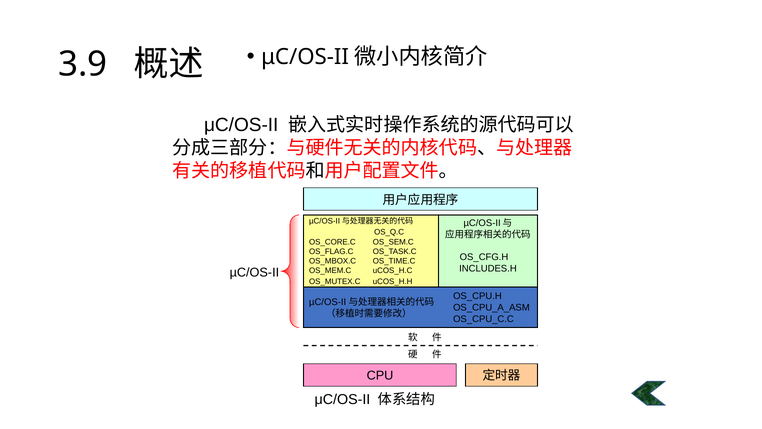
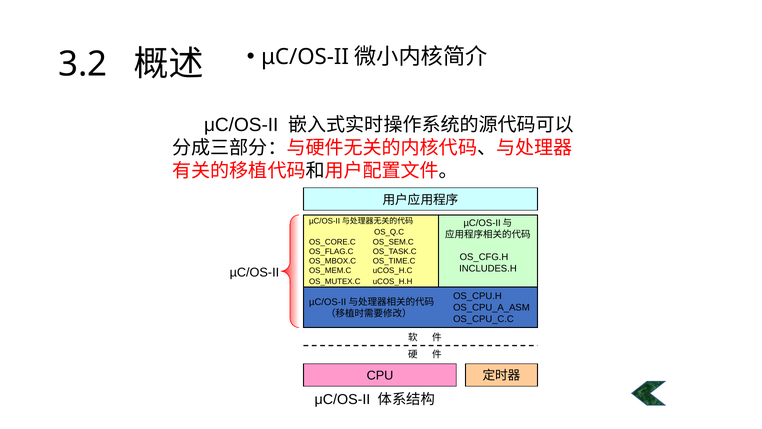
3.9: 3.9 -> 3.2 (83, 64)
